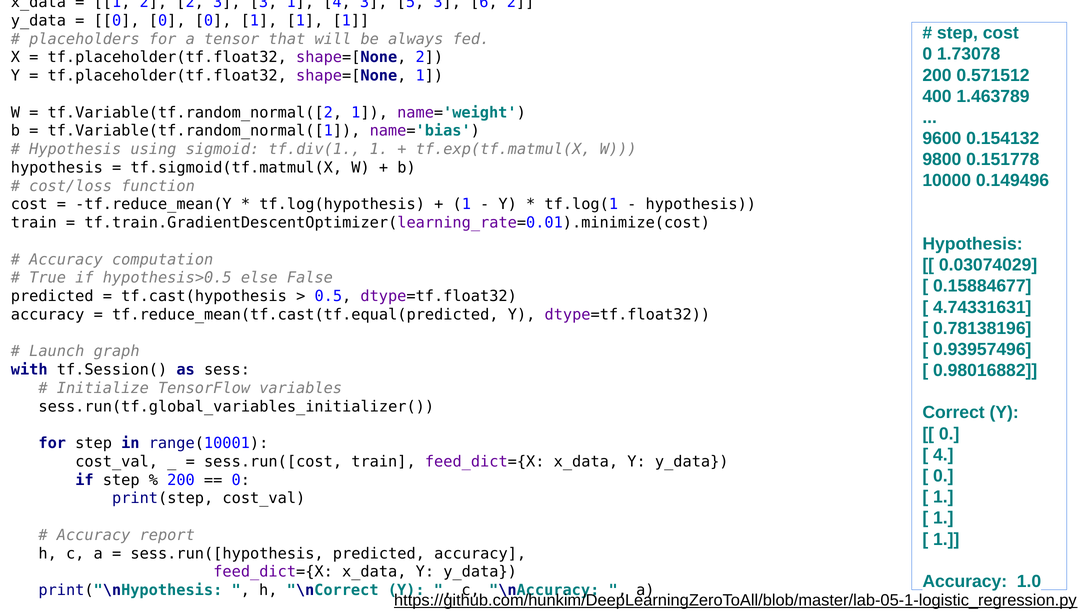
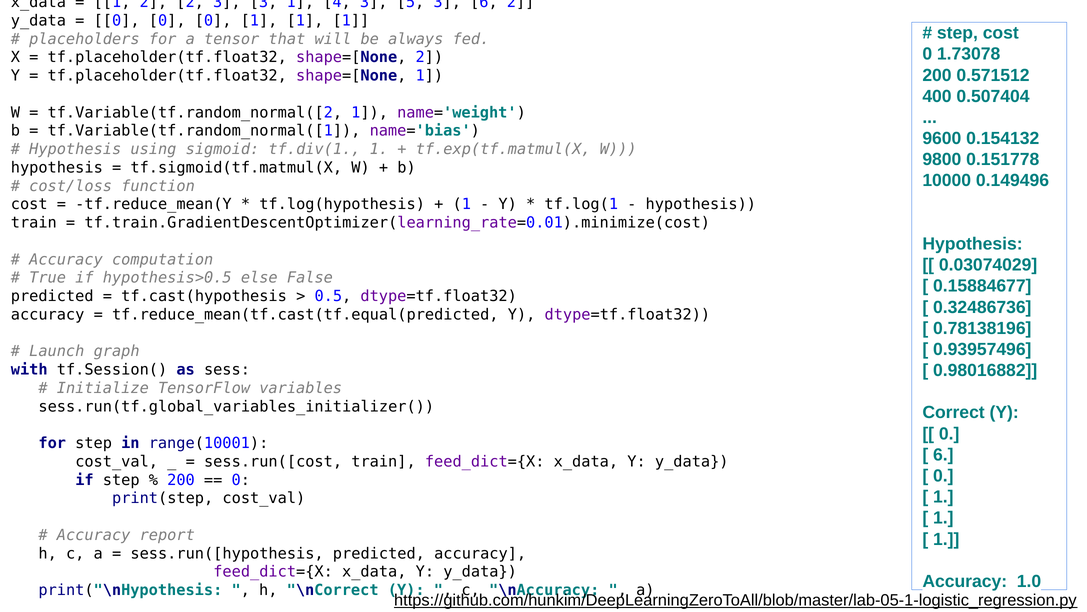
1.463789: 1.463789 -> 0.507404 (993, 96)
4.74331631: 4.74331631 -> 0.32486736 (982, 307)
4: 4 -> 6 (943, 454)
